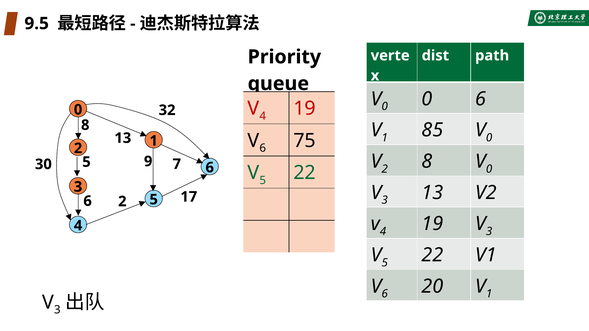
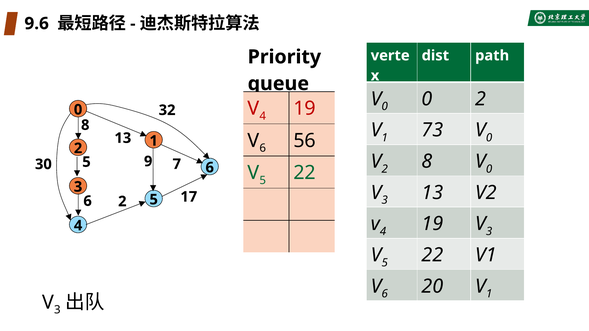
9.5: 9.5 -> 9.6 (37, 24)
0 6: 6 -> 2 (481, 99)
85: 85 -> 73 (432, 130)
75: 75 -> 56 (305, 141)
